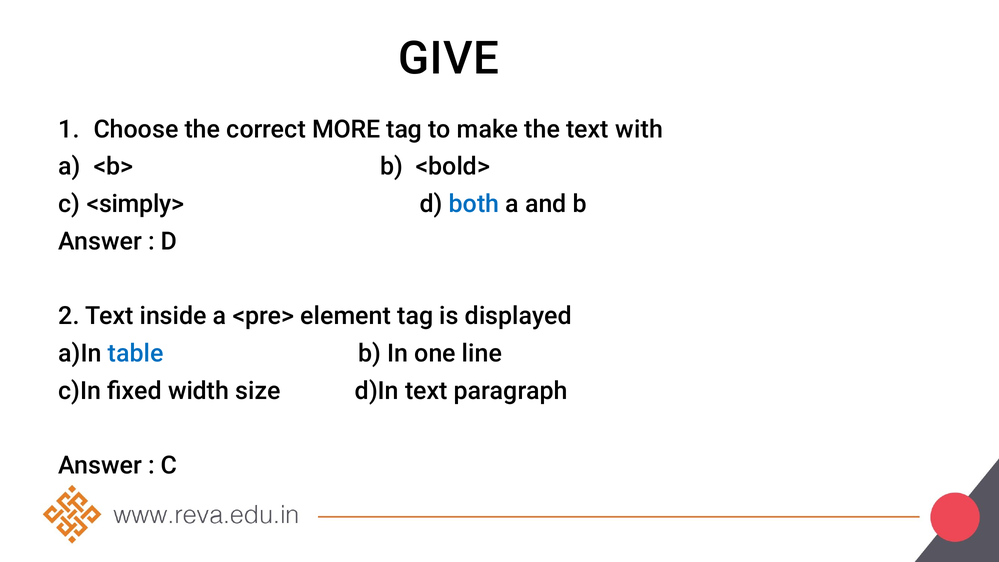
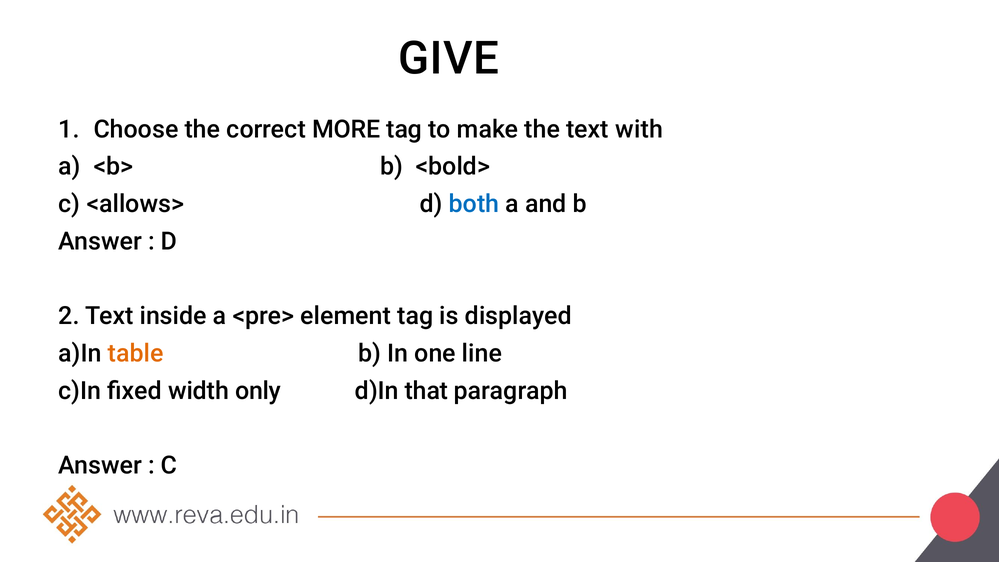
<simply>: <simply> -> <allows> (135, 204)
table colour: blue -> orange (136, 354)
size: size -> only (258, 391)
d)In text: text -> that (426, 391)
